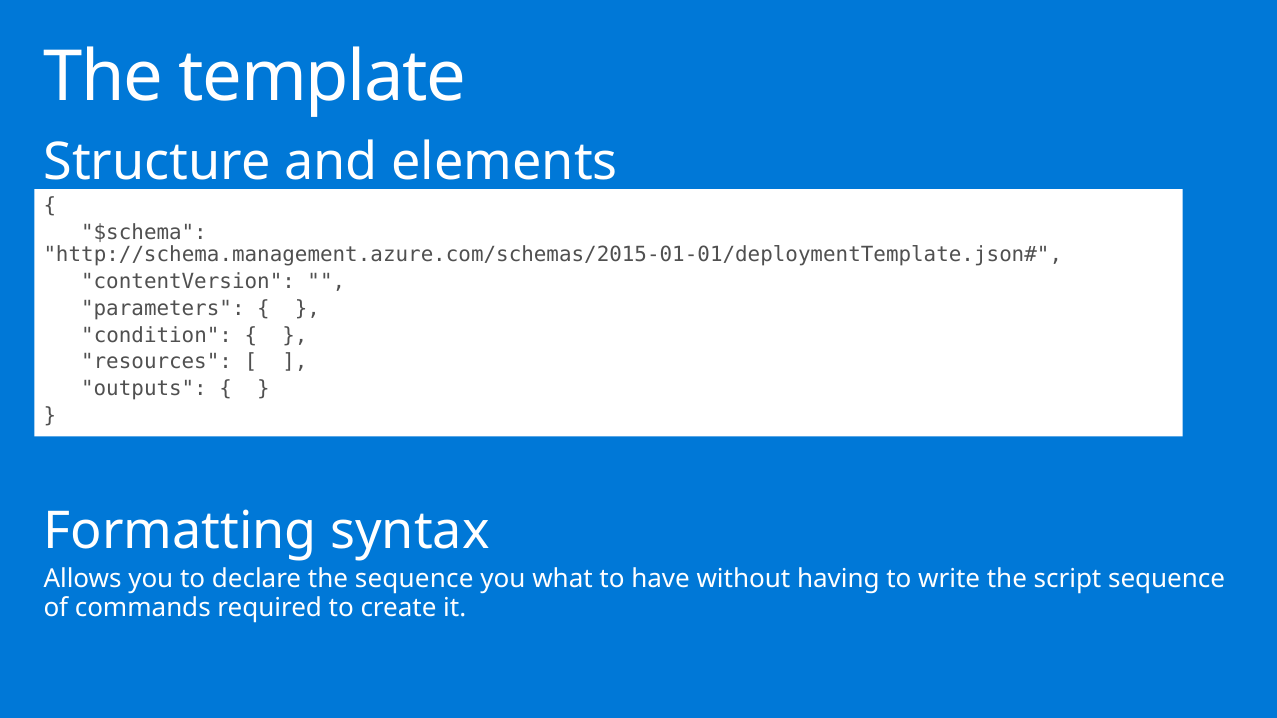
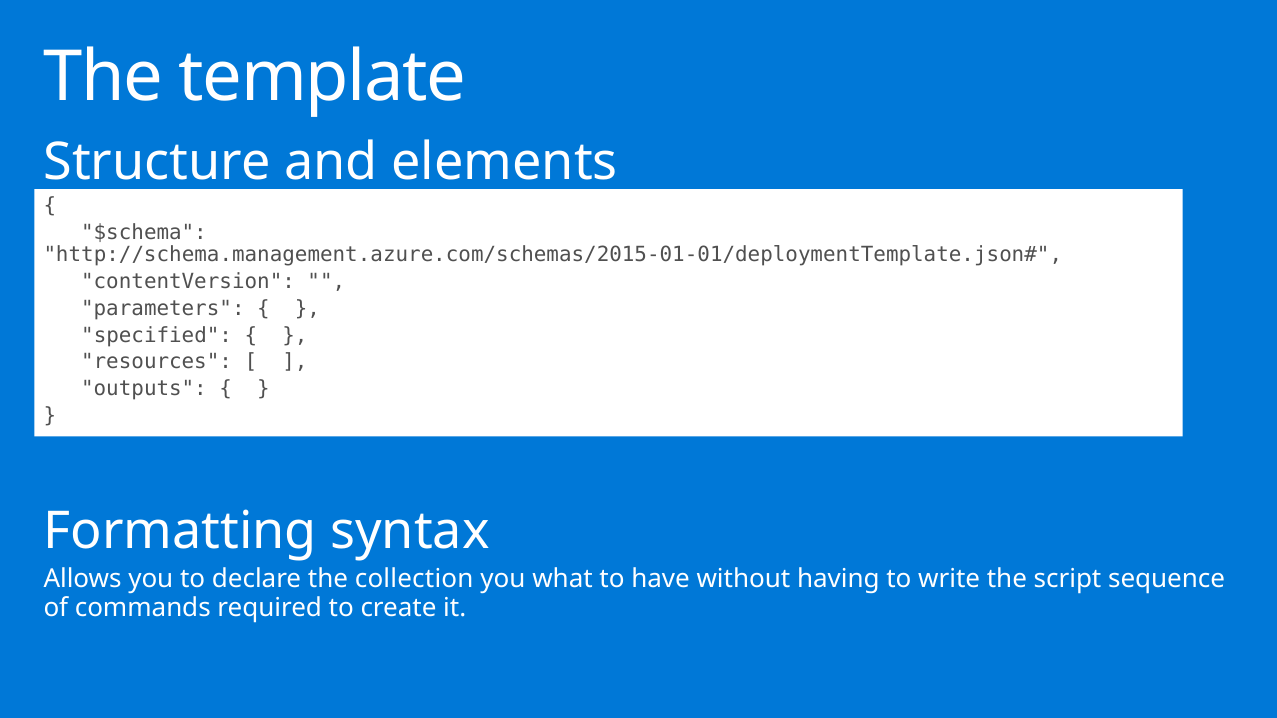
condition: condition -> specified (157, 335)
the sequence: sequence -> collection (414, 580)
